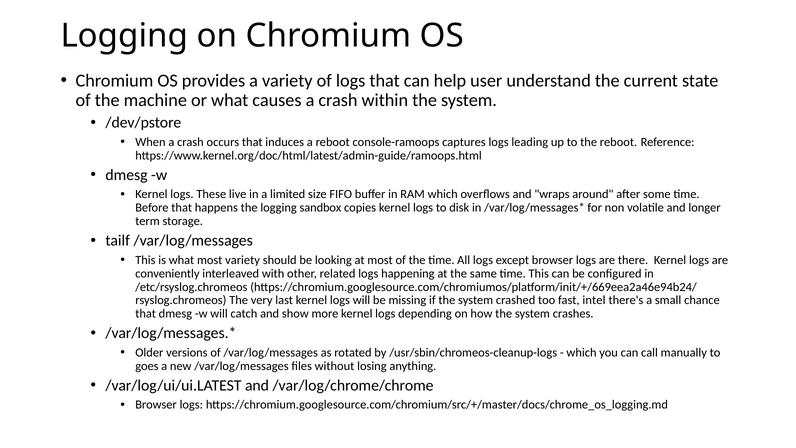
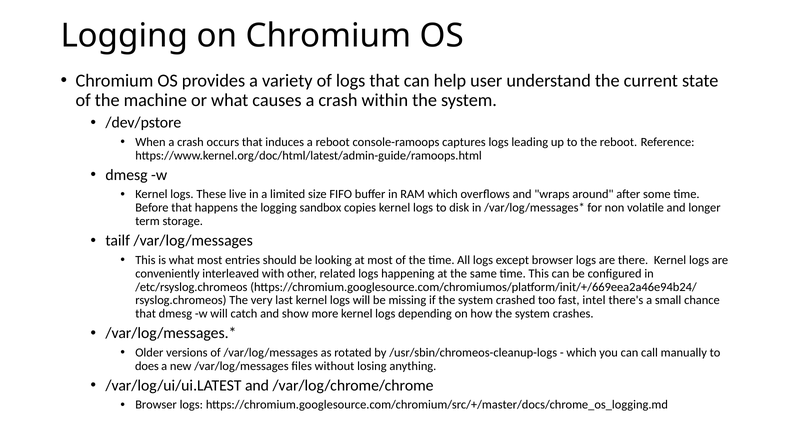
most variety: variety -> entries (243, 260)
goes: goes -> does (147, 366)
